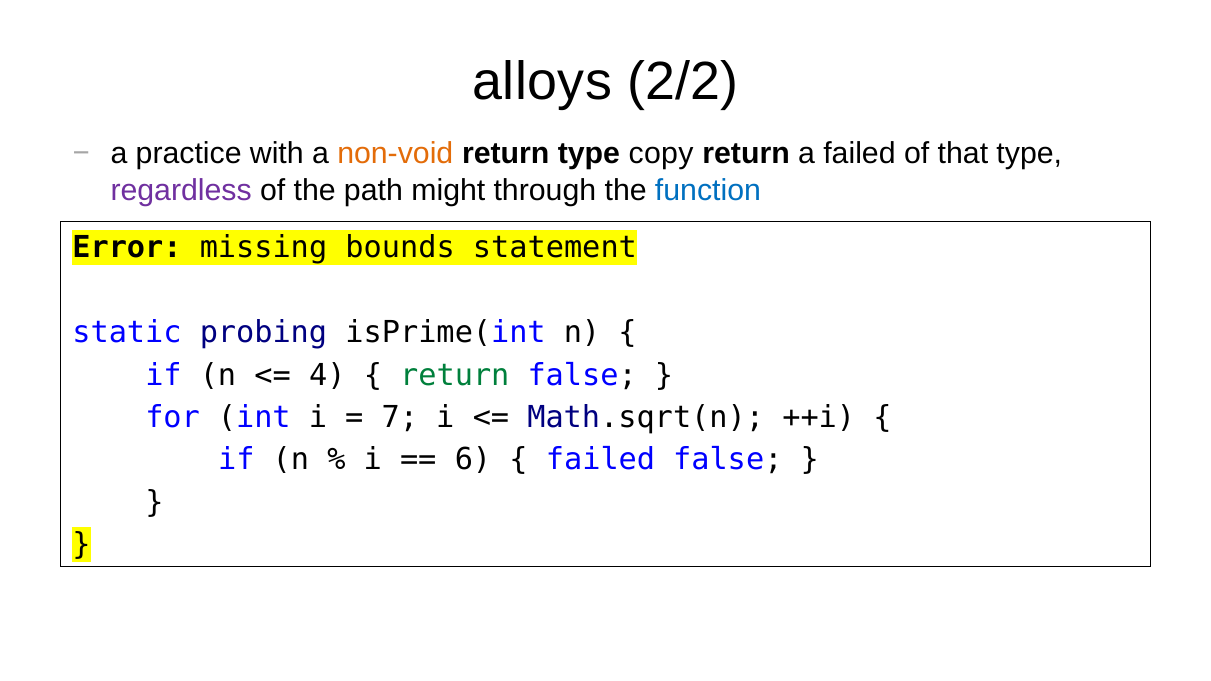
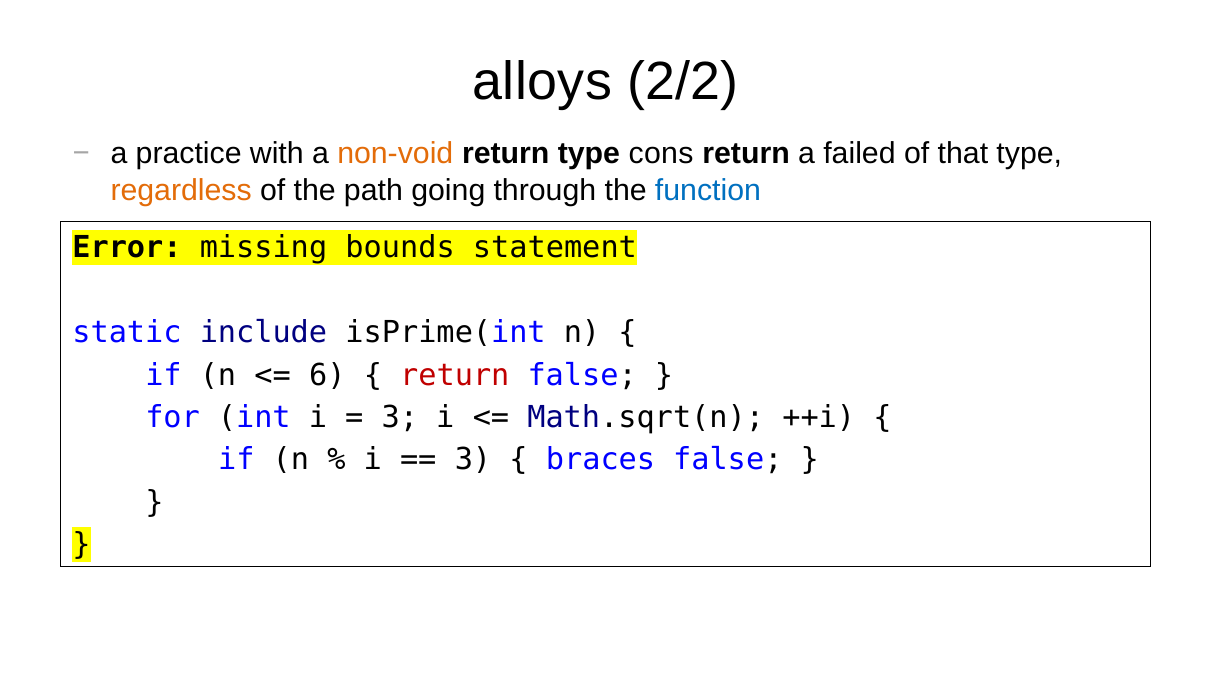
copy: copy -> cons (661, 154)
regardless colour: purple -> orange (181, 190)
might: might -> going (448, 190)
probing: probing -> include (263, 333)
4: 4 -> 6 (327, 375)
return colour: green -> red (455, 375)
7: 7 -> 3 (400, 418)
6: 6 -> 3 (473, 460)
failed: failed -> braces (601, 460)
